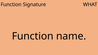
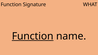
Function underline: none -> present (33, 36)
